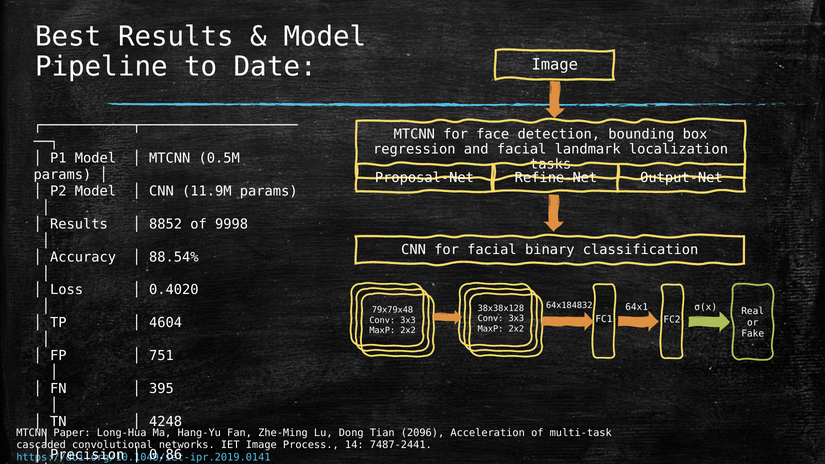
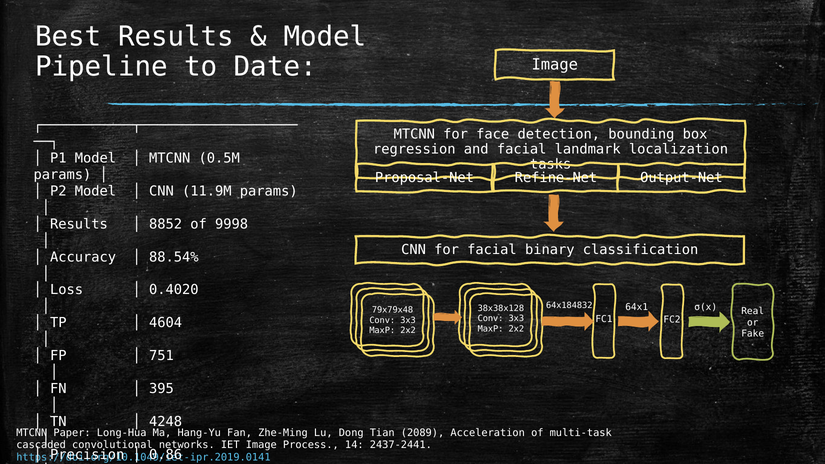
2096: 2096 -> 2089 (423, 433)
7487-2441: 7487-2441 -> 2437-2441 (401, 445)
